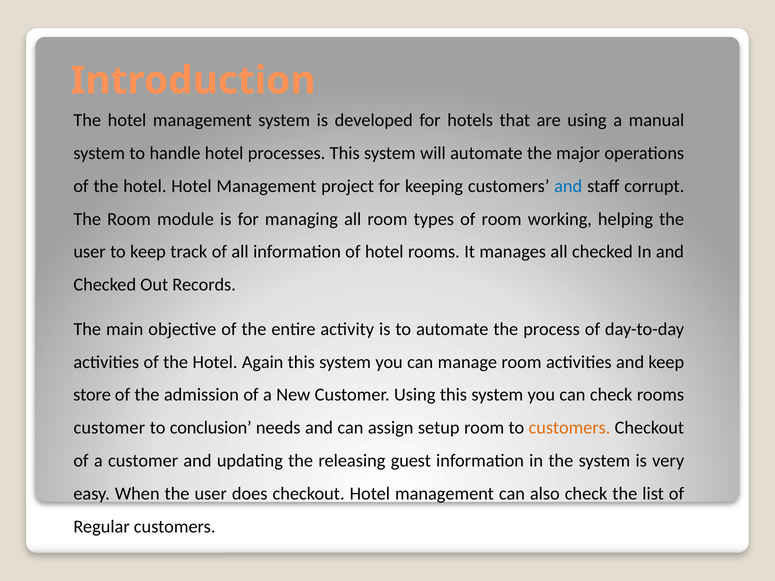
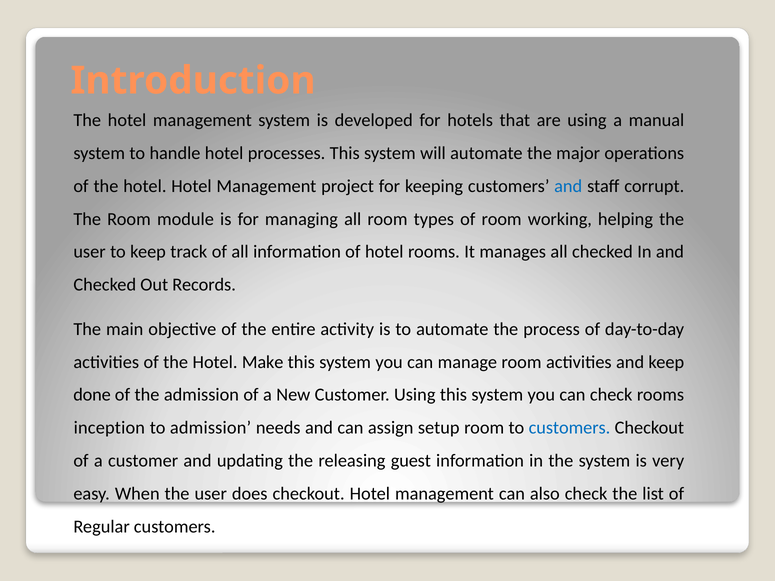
Again: Again -> Make (263, 362)
store: store -> done (92, 395)
customer: customer -> inception (109, 428)
to conclusion: conclusion -> admission (211, 428)
customers colour: orange -> blue (569, 428)
